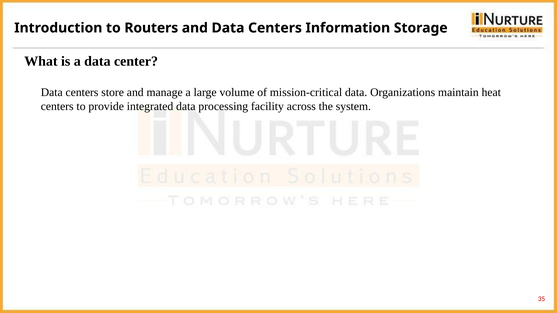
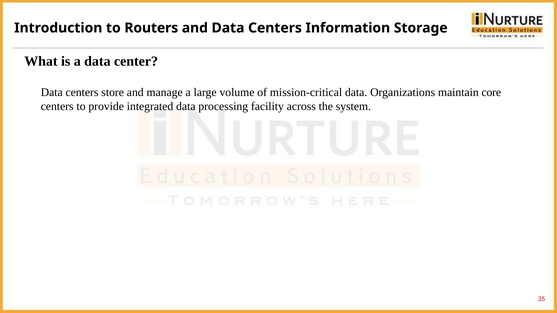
heat: heat -> core (491, 92)
